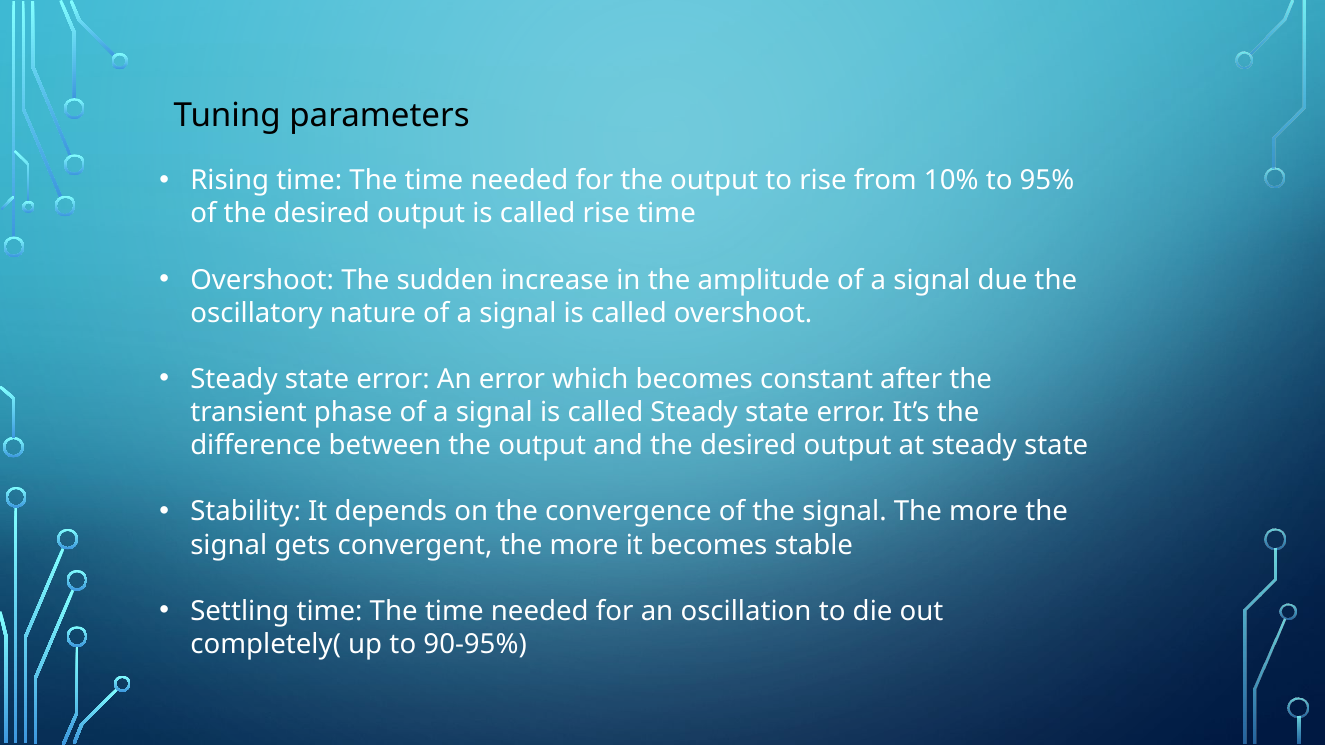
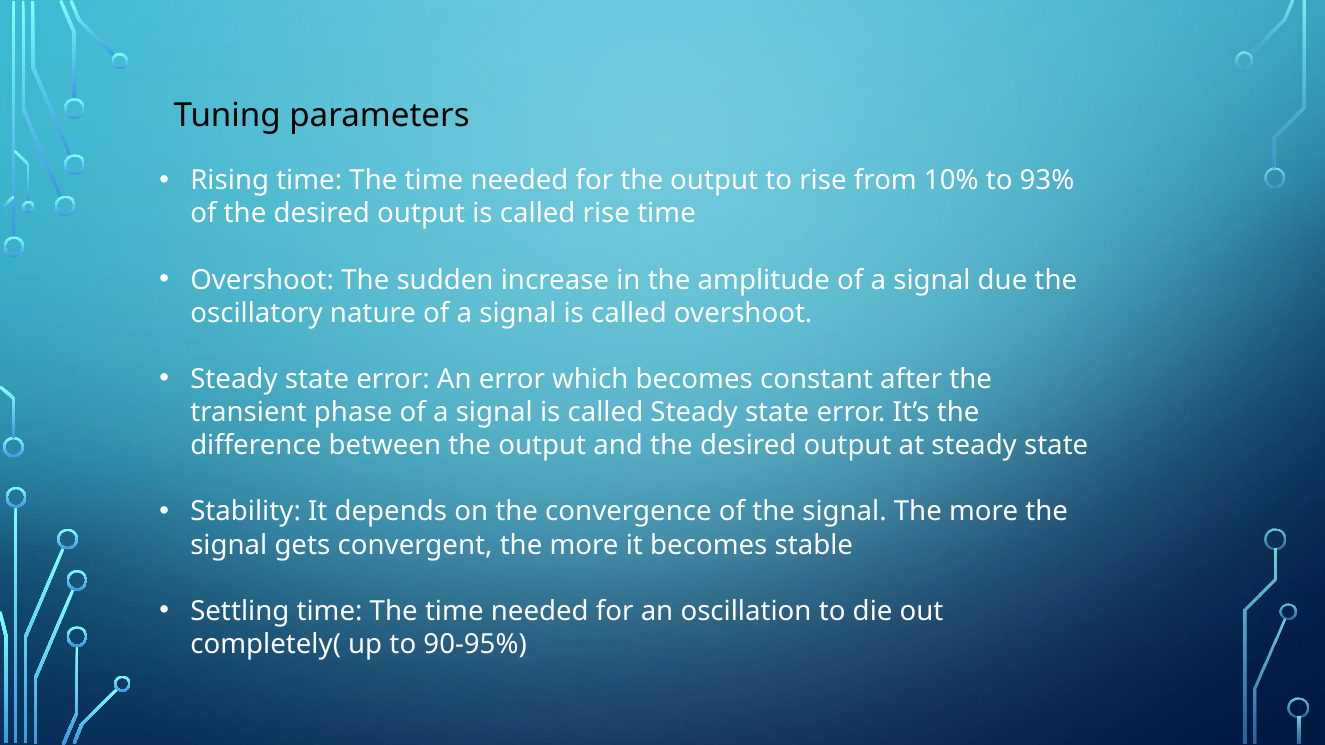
95%: 95% -> 93% (1047, 181)
